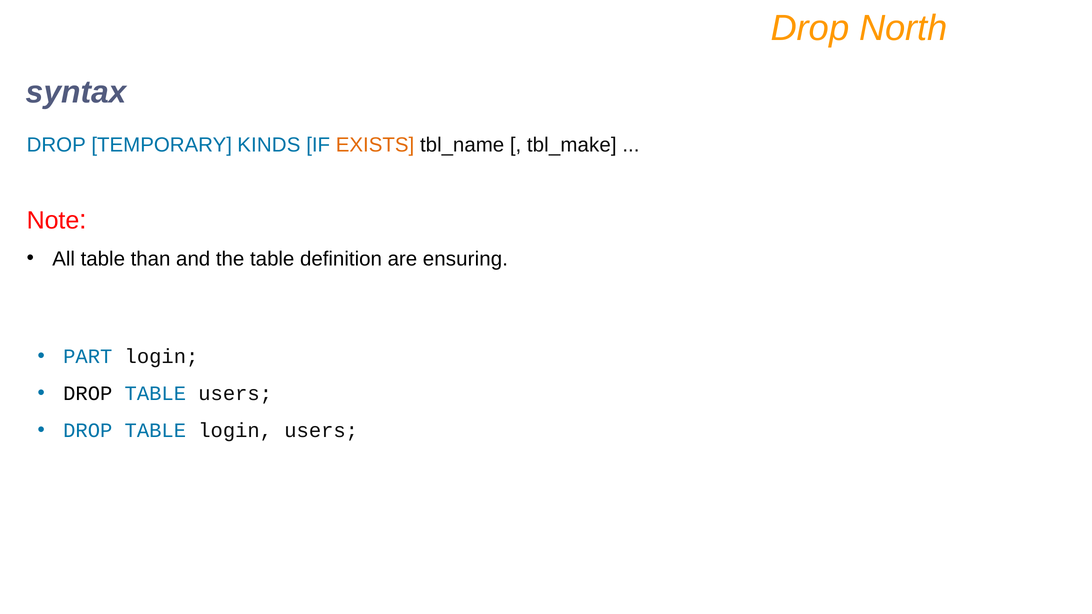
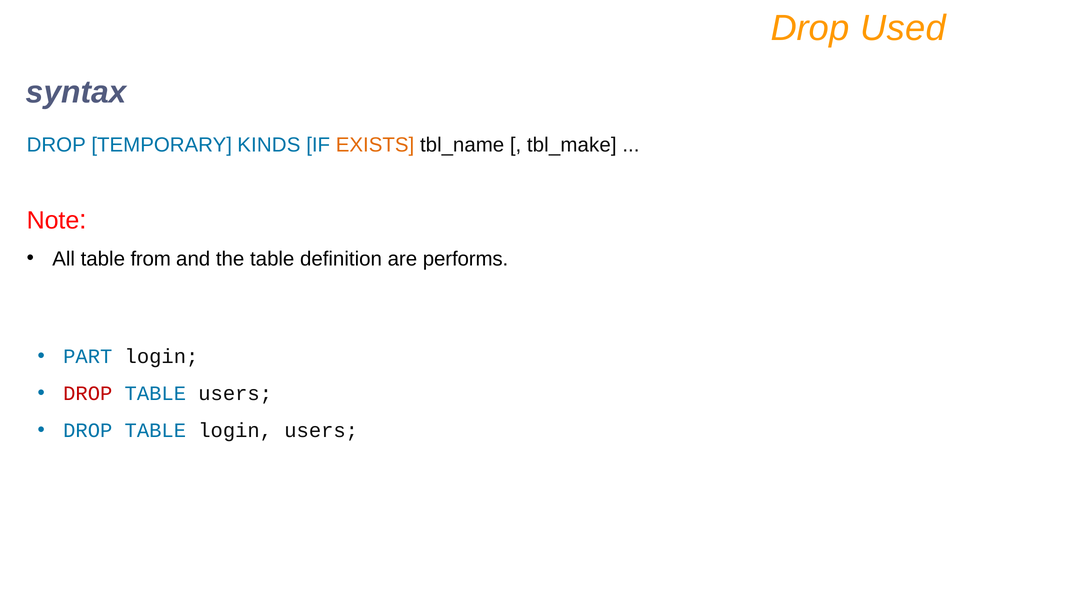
North: North -> Used (903, 28)
than: than -> from (151, 259)
ensuring: ensuring -> performs (466, 259)
DROP colour: black -> red (88, 394)
